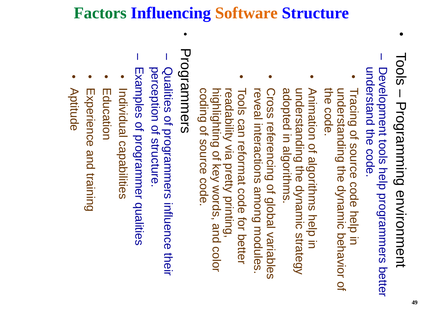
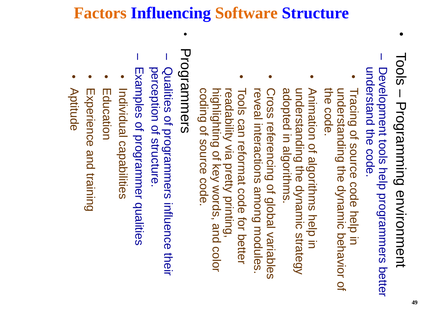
Factors colour: green -> orange (100, 13)
